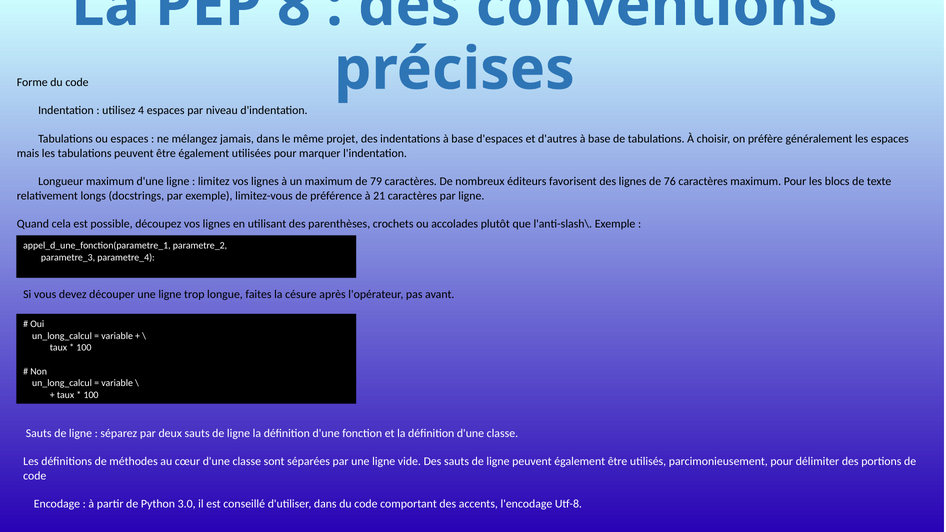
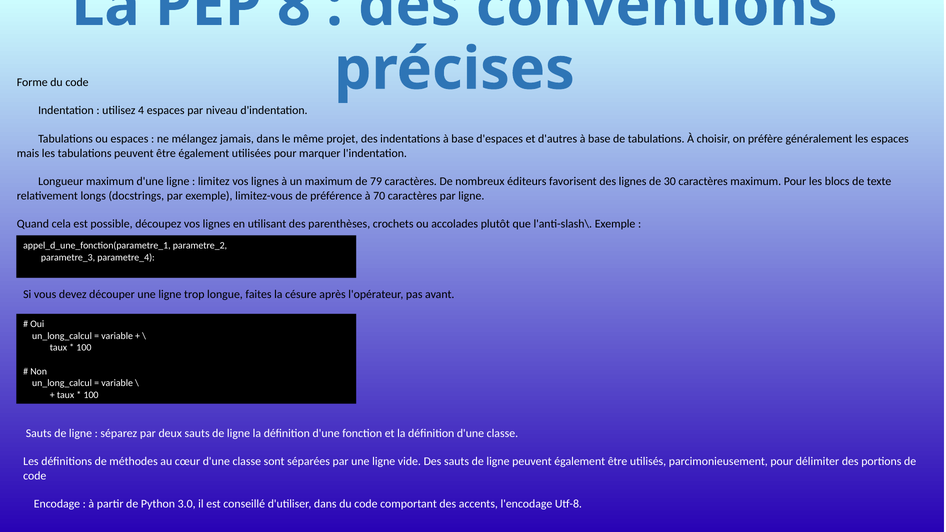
76: 76 -> 30 (670, 182)
21: 21 -> 70 (379, 196)
